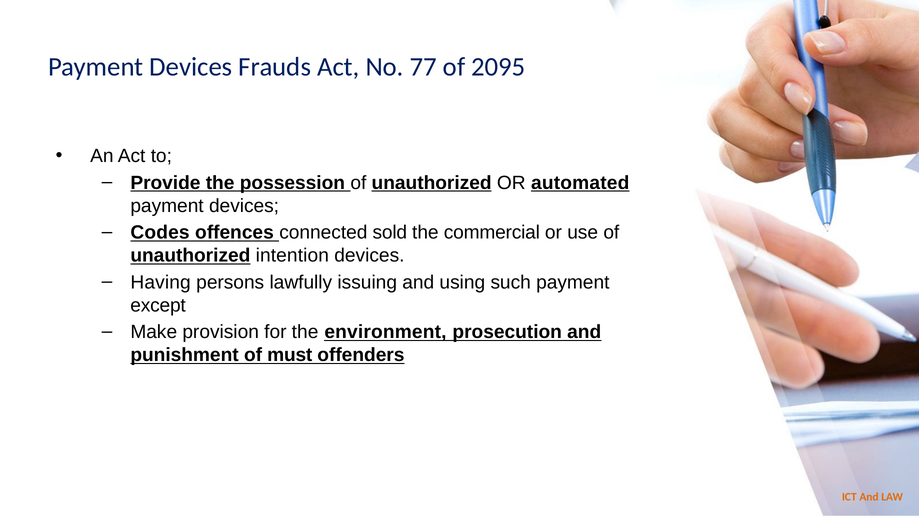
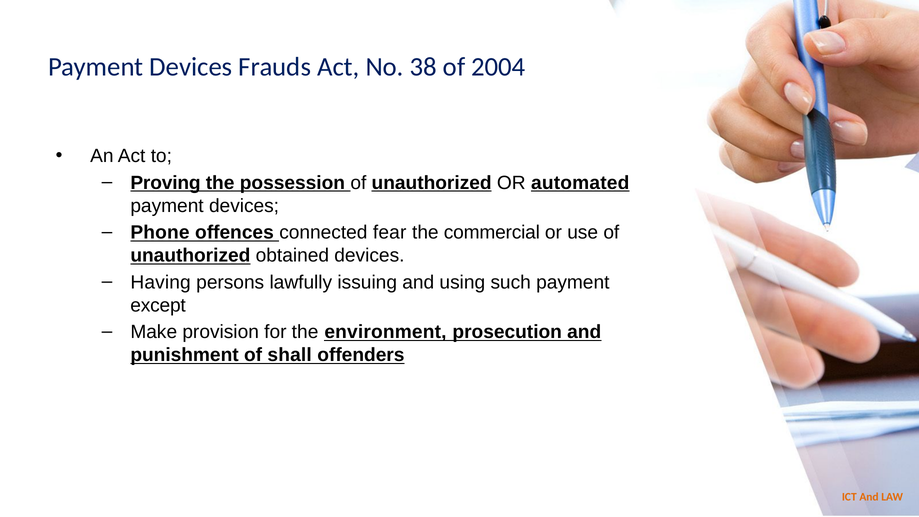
77: 77 -> 38 (423, 67)
2095: 2095 -> 2004 (498, 67)
Provide: Provide -> Proving (165, 183)
Codes: Codes -> Phone (160, 232)
sold: sold -> fear (390, 232)
intention: intention -> obtained (292, 255)
must: must -> shall (290, 355)
